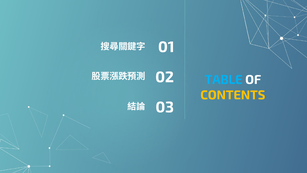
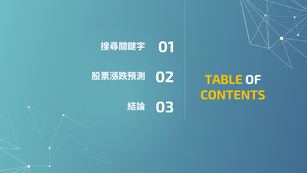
TABLE colour: light blue -> yellow (224, 80)
